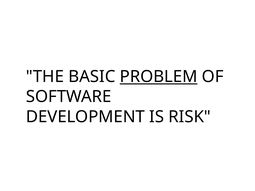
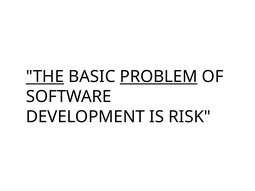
THE underline: none -> present (45, 77)
